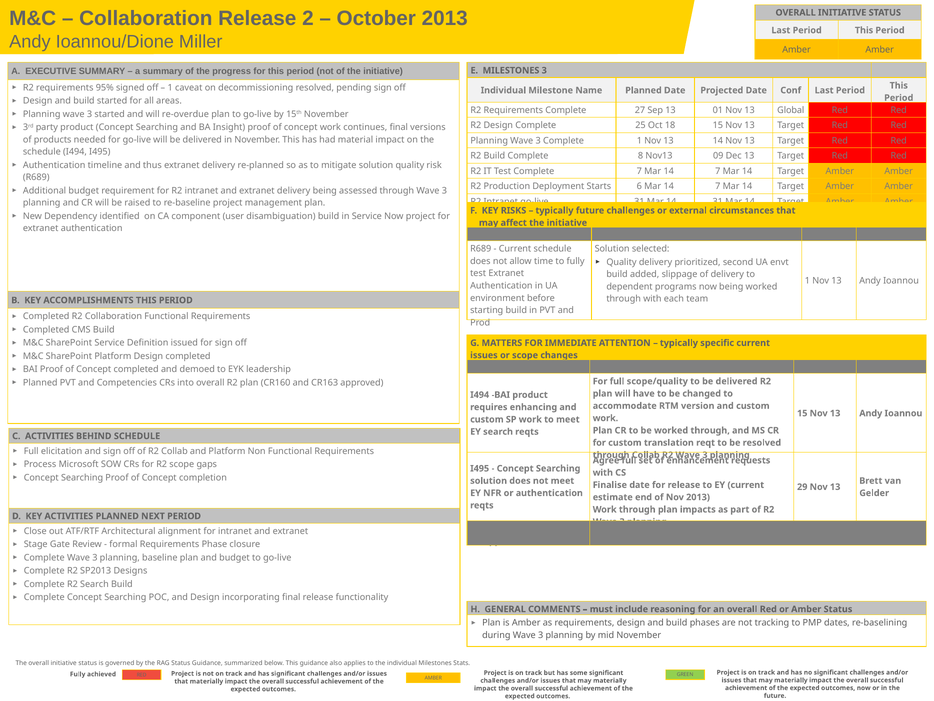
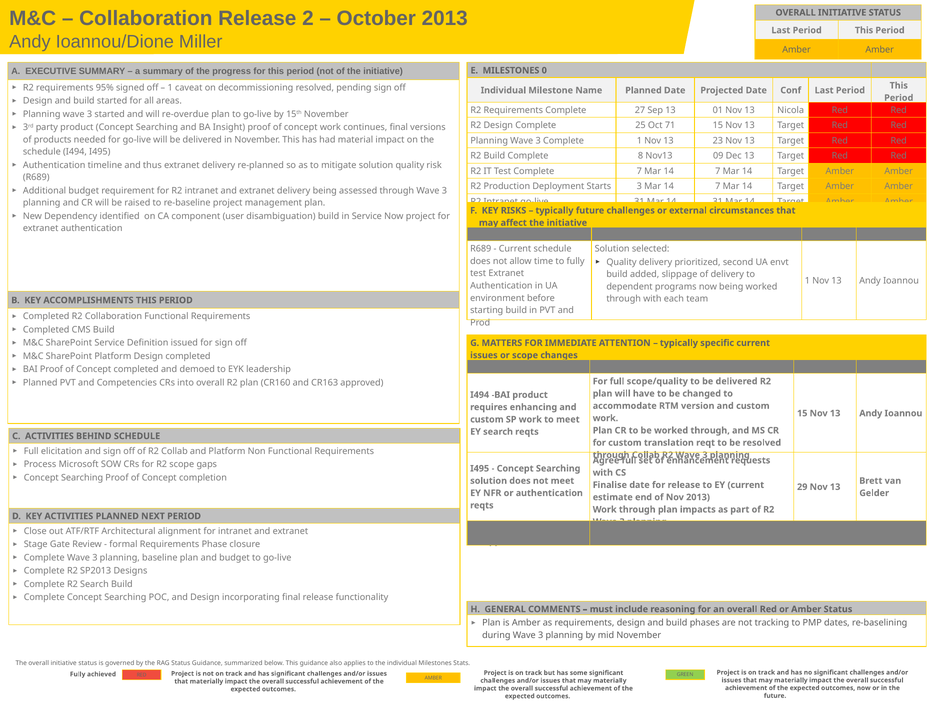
MILESTONES 3: 3 -> 0 (544, 70)
Global: Global -> Nicola (791, 110)
18: 18 -> 71 (670, 125)
13 14: 14 -> 23 (718, 141)
Starts 6: 6 -> 3 (639, 186)
